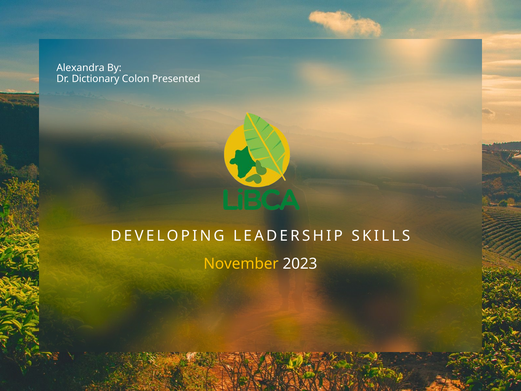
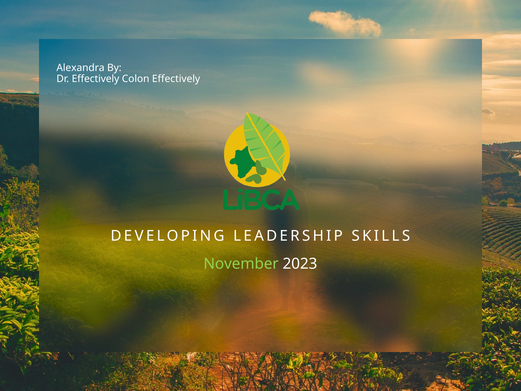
Dr Dictionary: Dictionary -> Effectively (95, 79)
Colon Presented: Presented -> Effectively (176, 79)
November colour: yellow -> light green (241, 264)
